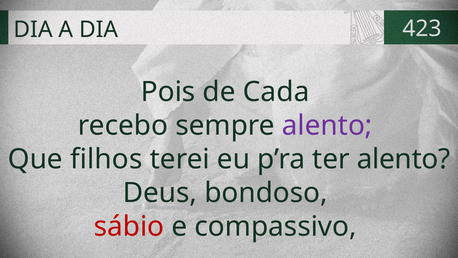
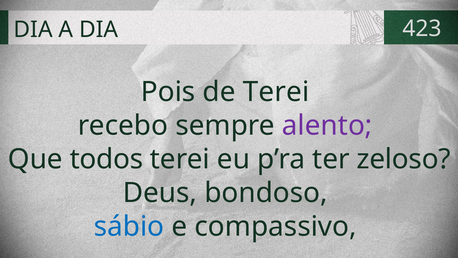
de Cada: Cada -> Terei (276, 92)
filhos: filhos -> todos (106, 159)
ter alento: alento -> zeloso (404, 159)
sábio colour: red -> blue (129, 226)
